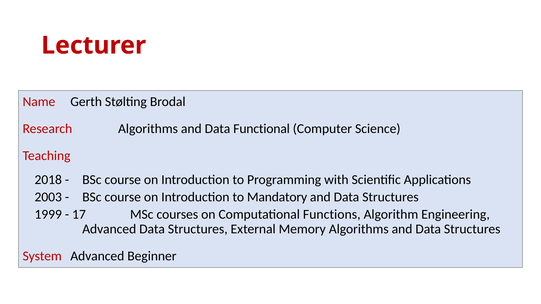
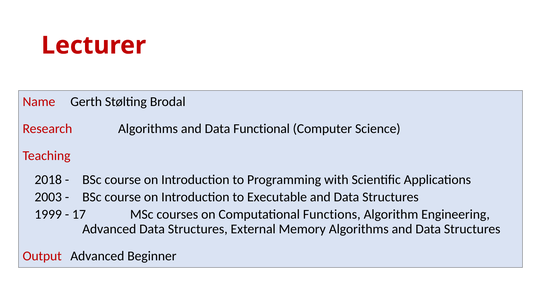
Mandatory: Mandatory -> Executable (277, 197)
System: System -> Output (42, 256)
